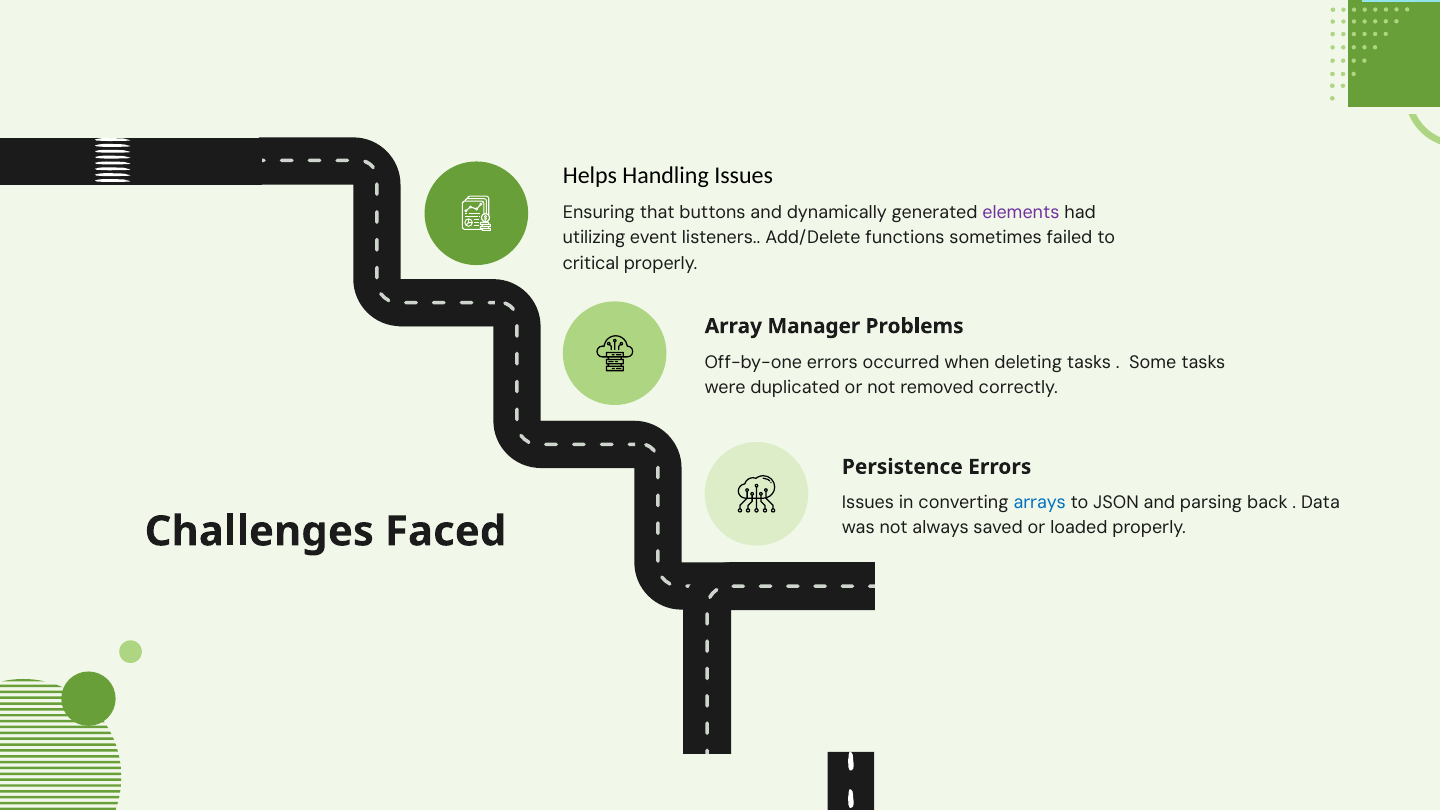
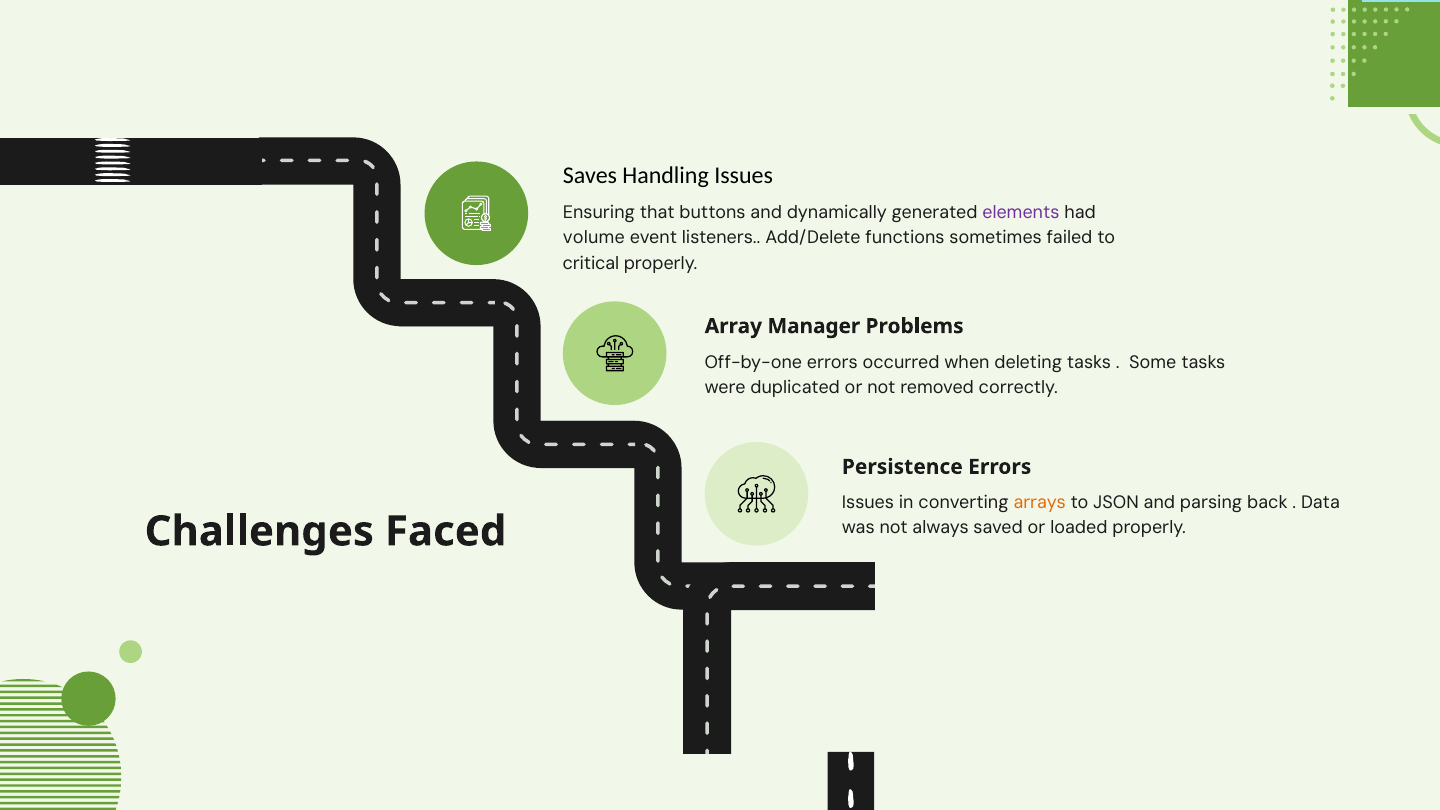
Helps: Helps -> Saves (590, 175)
utilizing: utilizing -> volume (594, 238)
arrays colour: blue -> orange (1040, 503)
